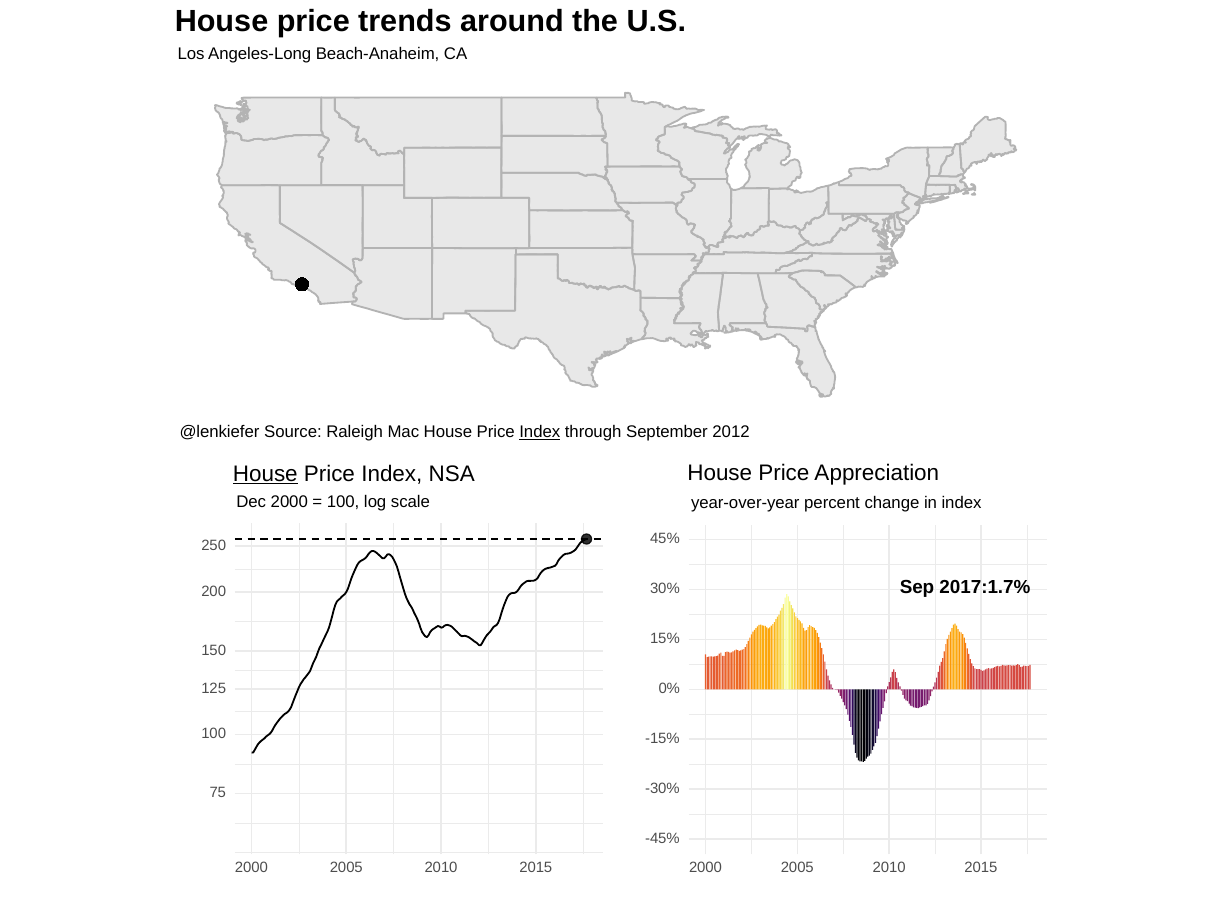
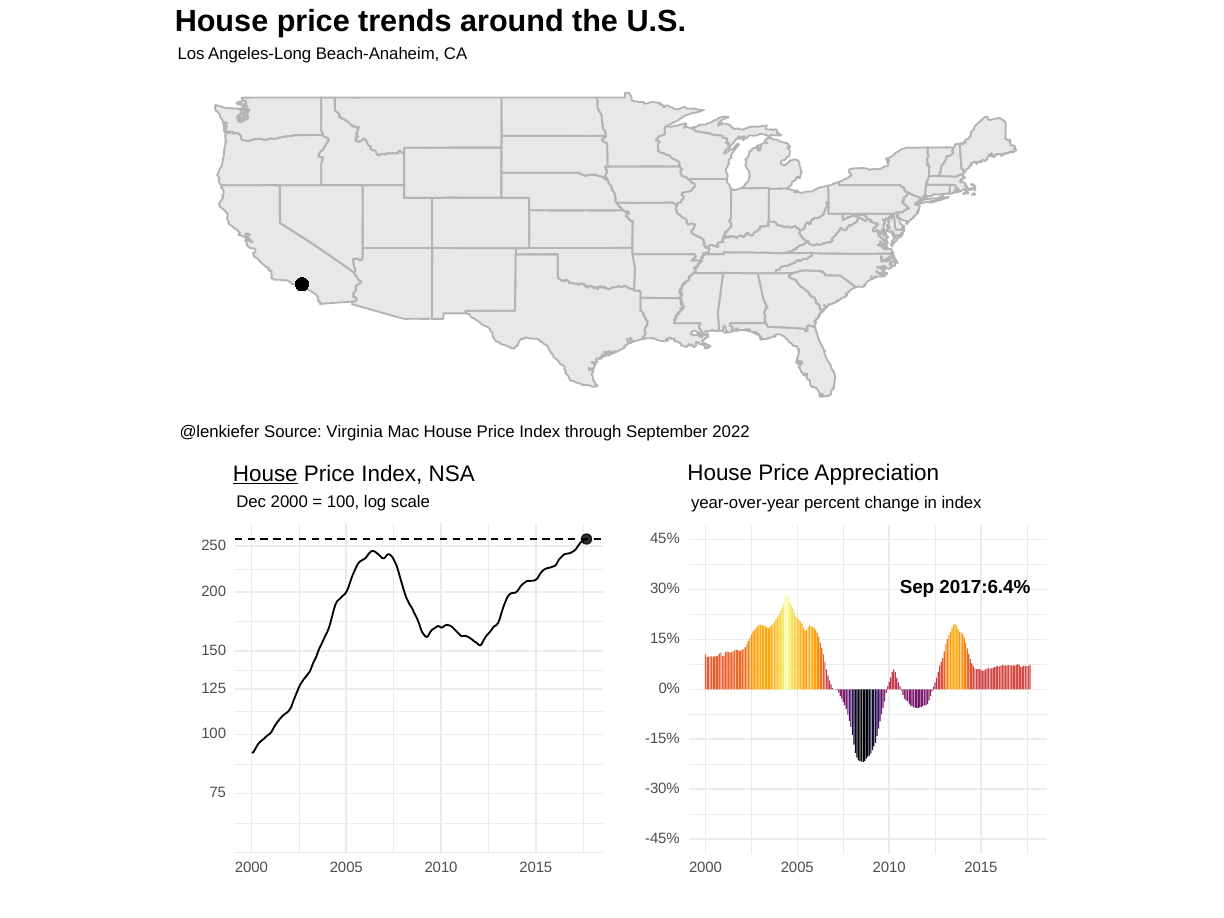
Raleigh: Raleigh -> Virginia (355, 432)
Index underline: present -> none (540, 432)
2012: 2012 -> 2022 (731, 432)
2017:1.7%: 2017:1.7% -> 2017:6.4% (985, 587)
